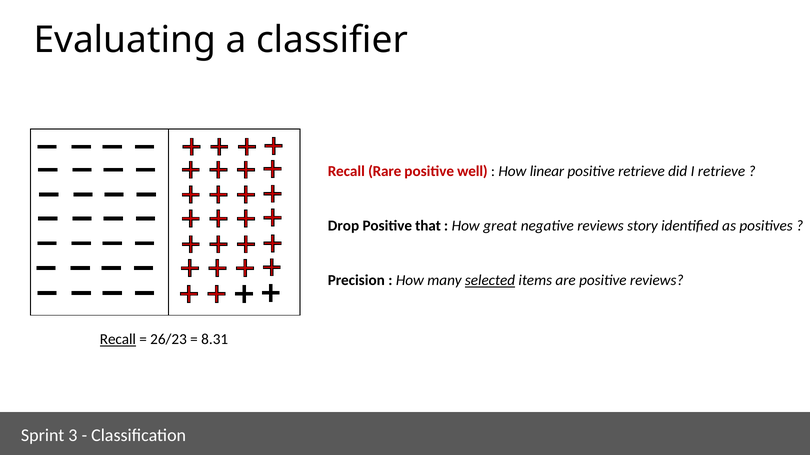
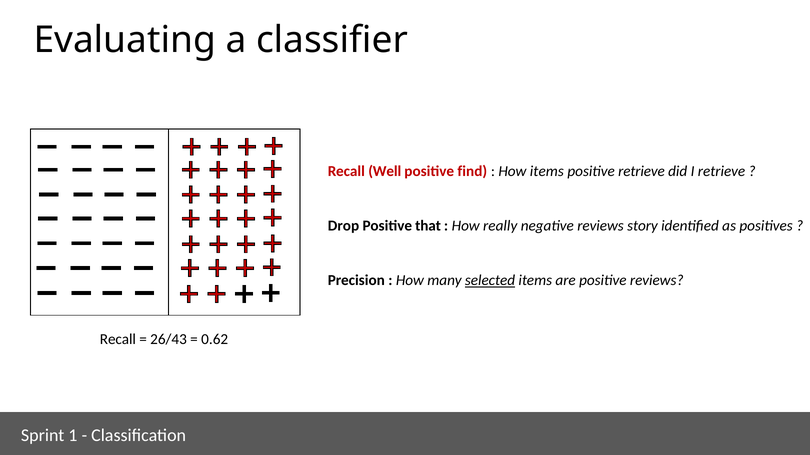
Rare: Rare -> Well (385, 172)
well: well -> find (472, 172)
How linear: linear -> items (547, 172)
great: great -> really (500, 226)
Recall underline: present -> none (118, 340)
26/23: 26/23 -> 26/43 (169, 340)
8.31: 8.31 -> 0.62 (215, 340)
3: 3 -> 1 (73, 436)
